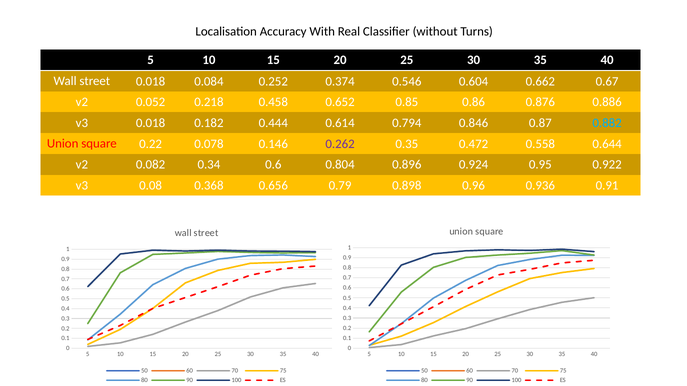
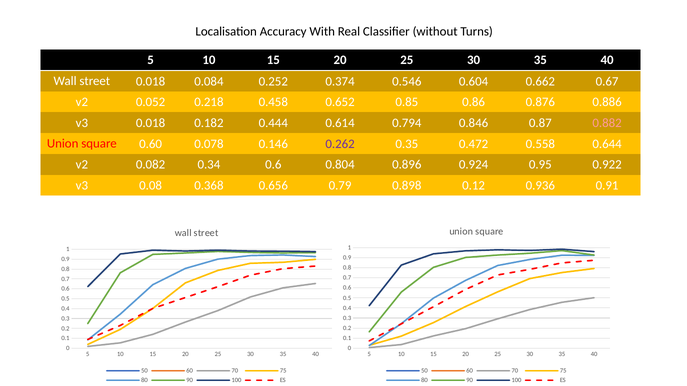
0.882 colour: light blue -> pink (607, 123)
0.22: 0.22 -> 0.60 (151, 144)
0.96: 0.96 -> 0.12 (474, 186)
